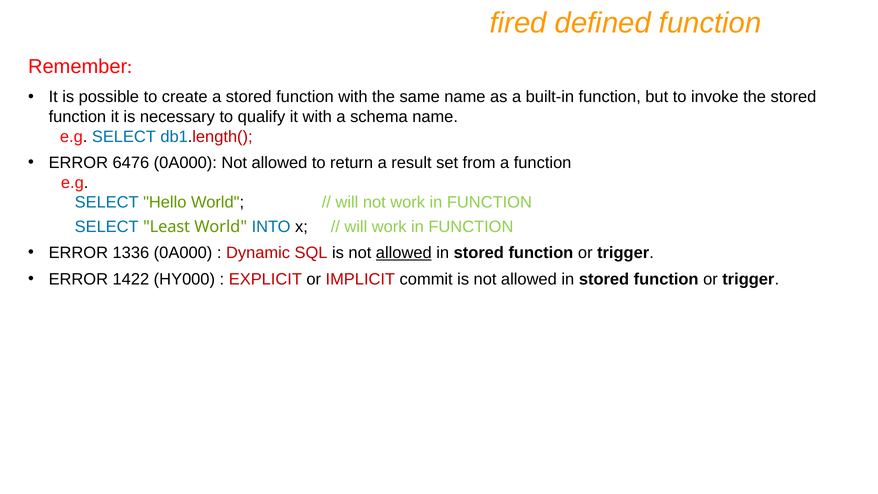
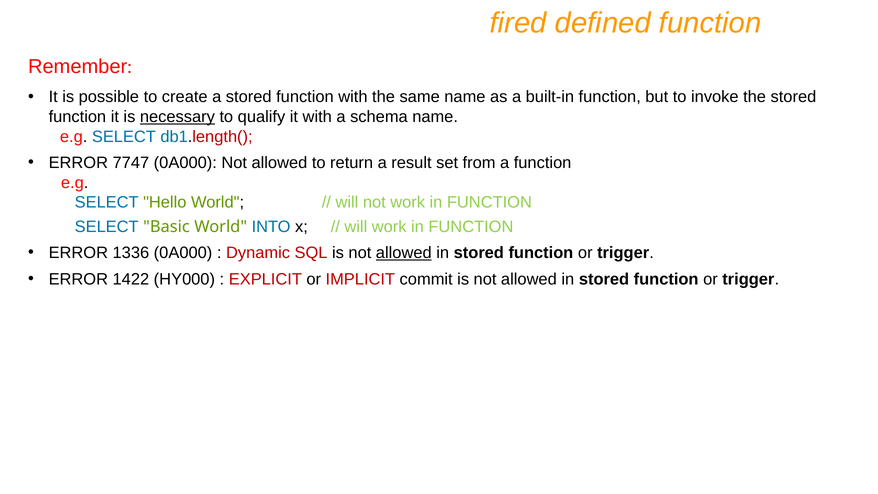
necessary underline: none -> present (177, 117)
6476: 6476 -> 7747 (131, 163)
Least: Least -> Basic (166, 227)
